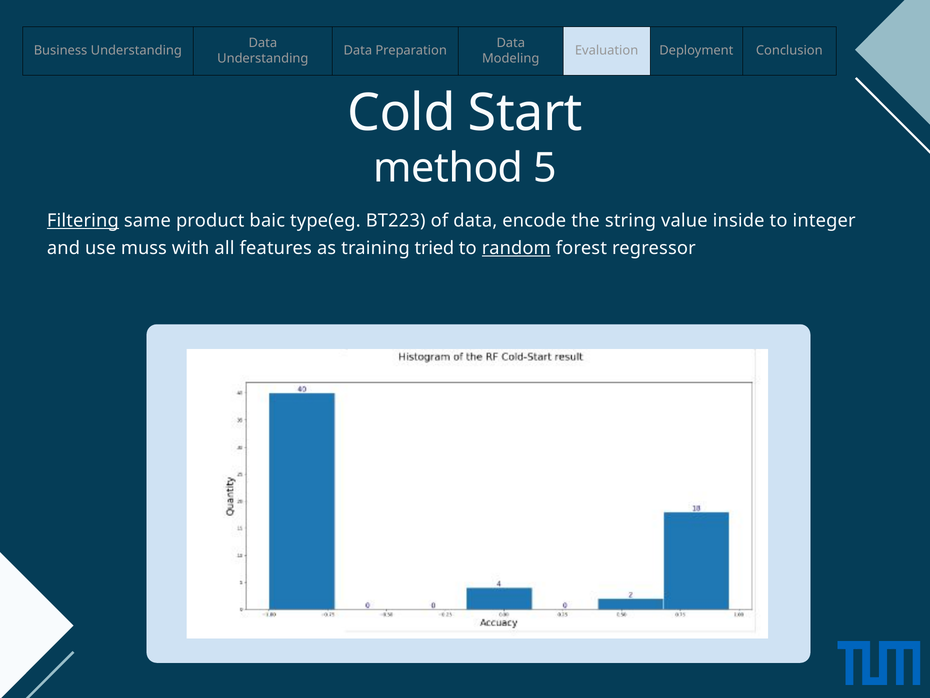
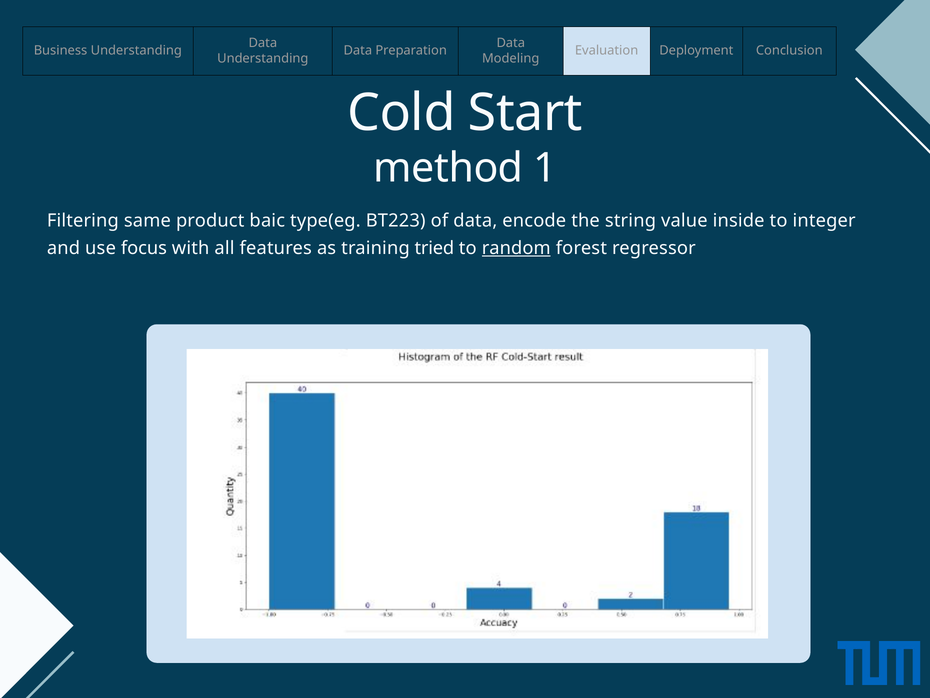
5: 5 -> 1 (545, 168)
Filtering underline: present -> none (83, 221)
muss: muss -> focus (144, 248)
